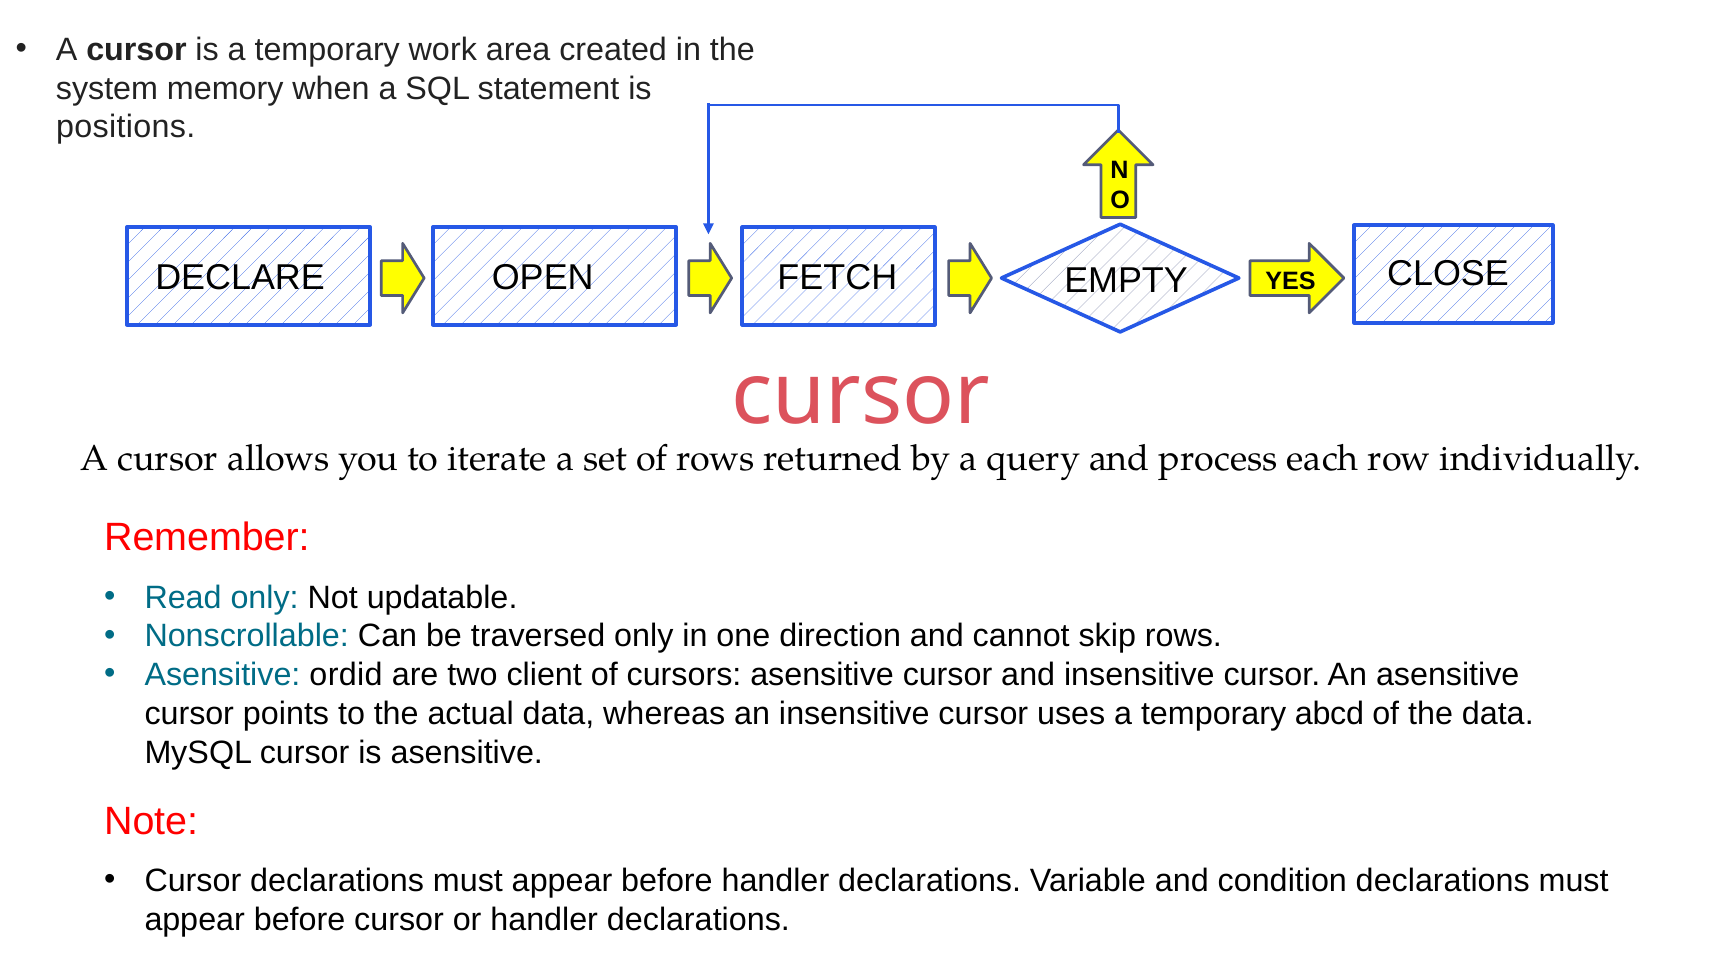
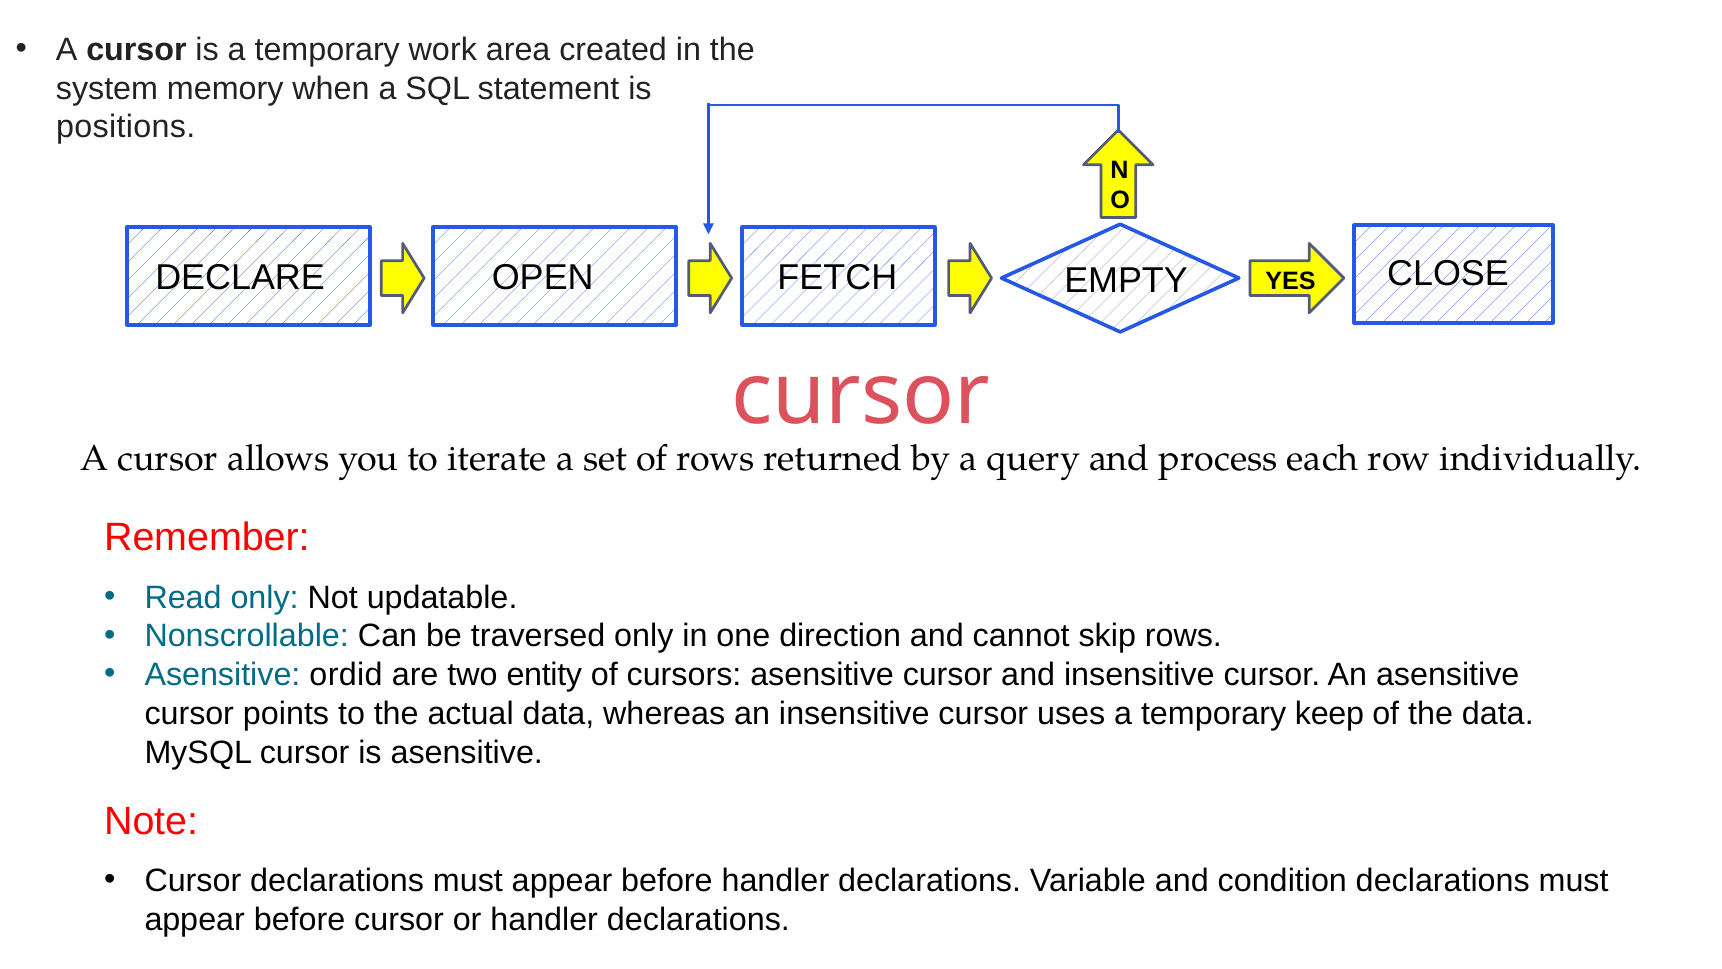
client: client -> entity (544, 675)
abcd: abcd -> keep (1329, 713)
